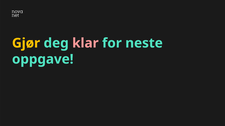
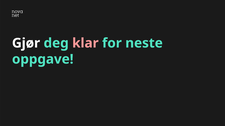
Gjør colour: yellow -> white (26, 43)
